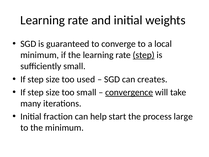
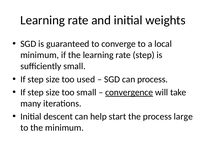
step underline: present -> none (144, 55)
can creates: creates -> process (152, 79)
fraction: fraction -> descent (58, 116)
